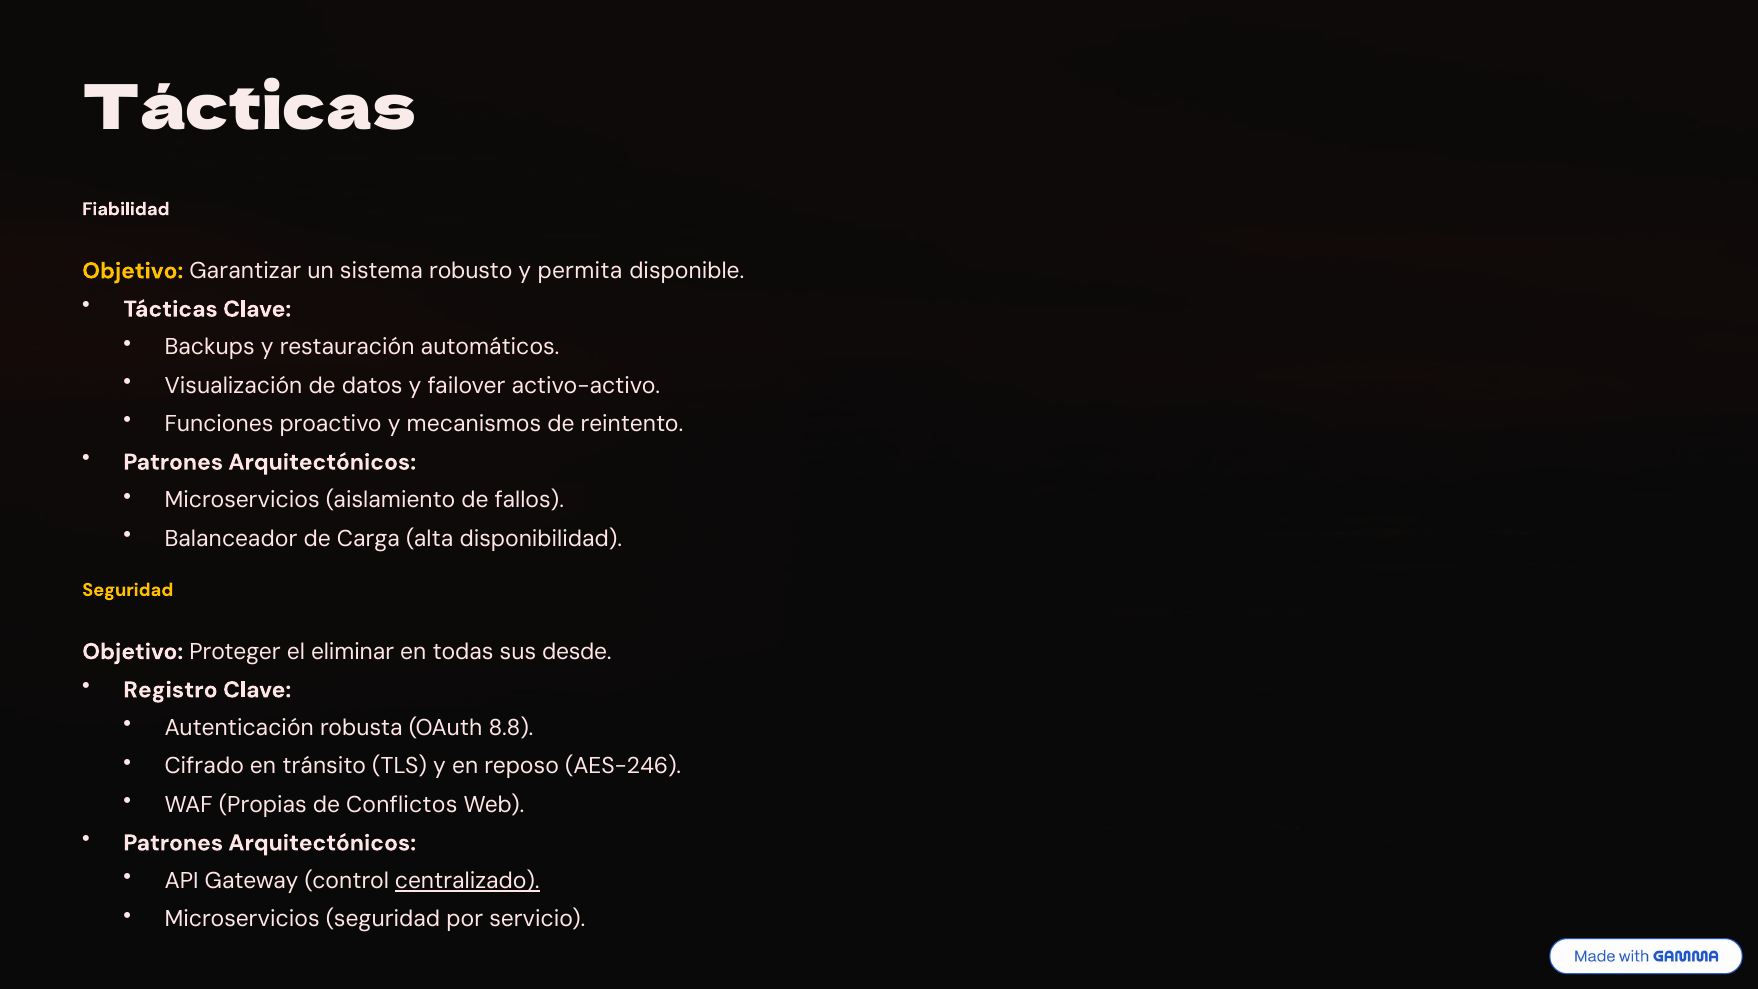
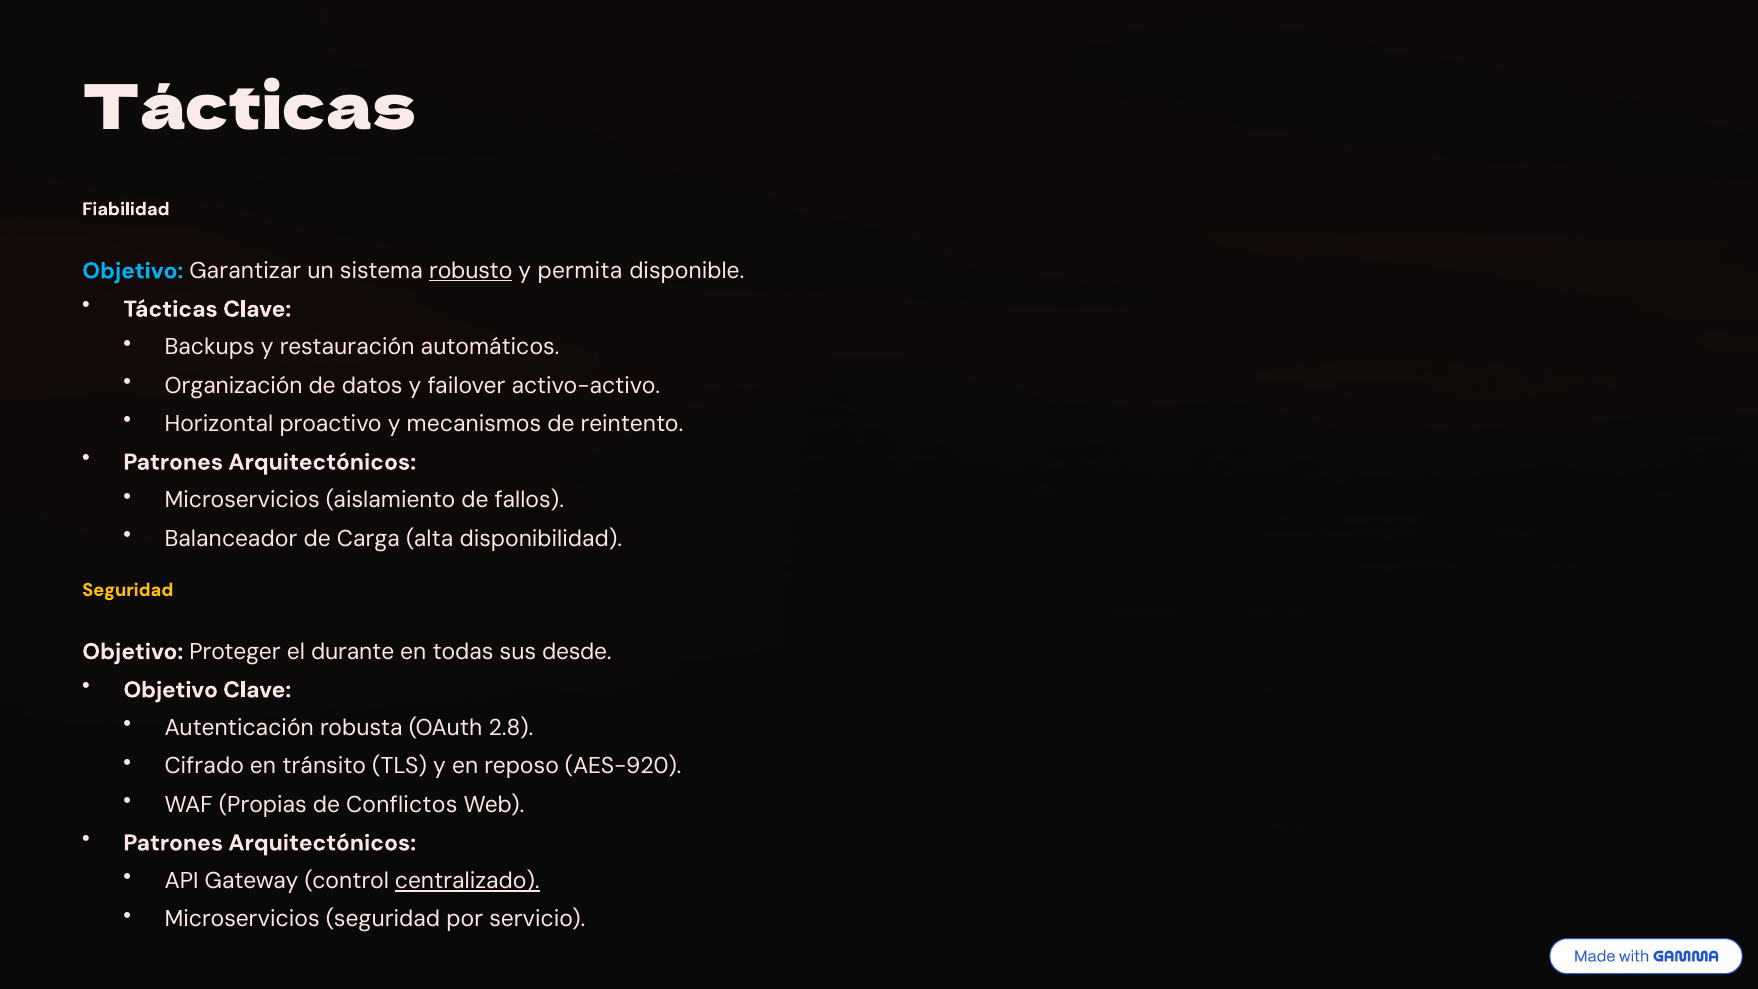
Objetivo colour: yellow -> light blue (133, 271)
robusto underline: none -> present (471, 271)
Visualización: Visualización -> Organización (234, 385)
Funciones: Funciones -> Horizontal (219, 424)
eliminar: eliminar -> durante (353, 651)
Registro: Registro -> Objetivo (171, 690)
8.8: 8.8 -> 2.8 (511, 728)
AES-246: AES-246 -> AES-920 (623, 766)
